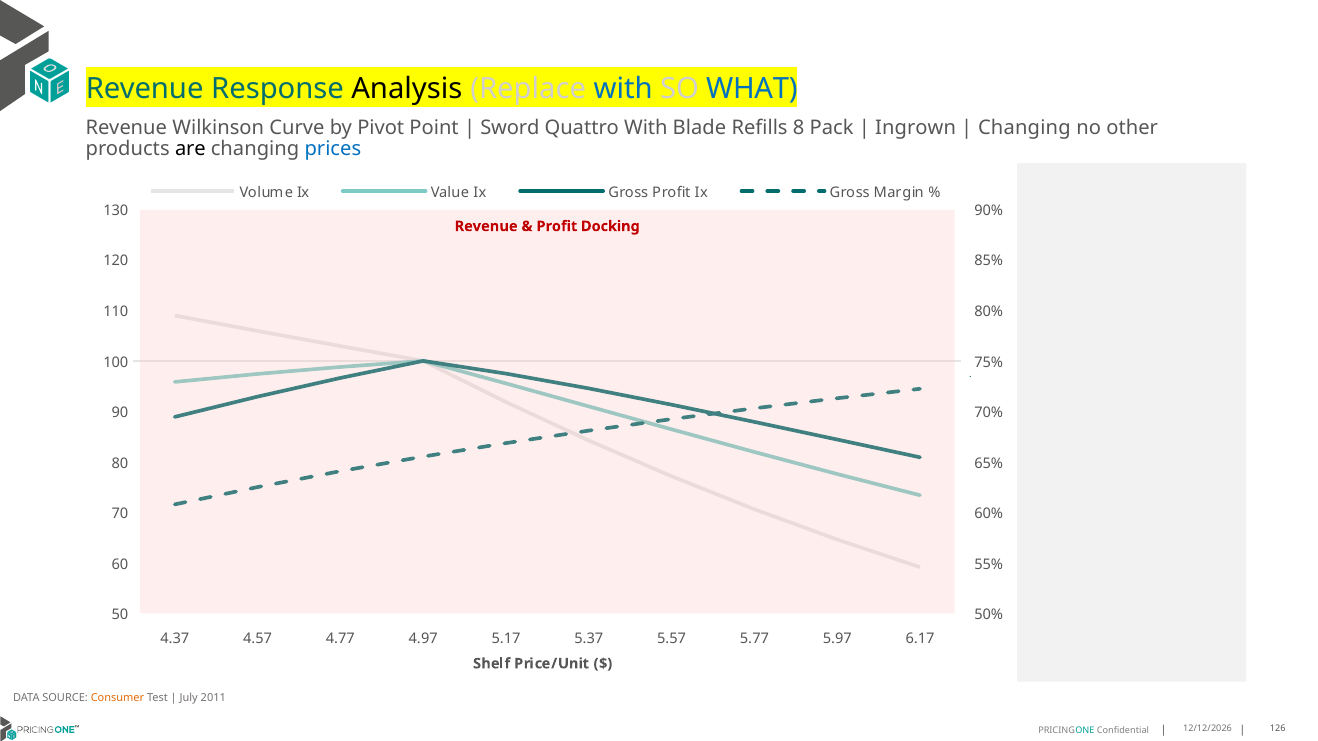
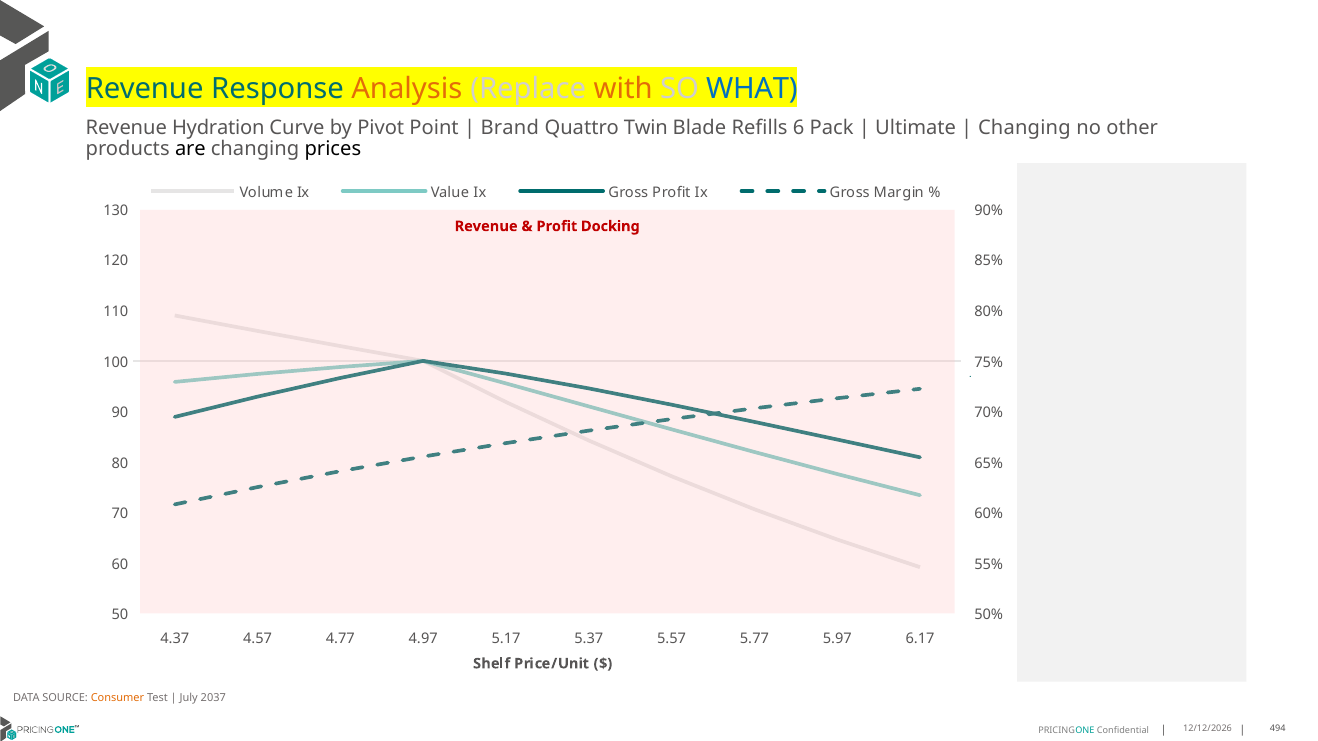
Analysis colour: black -> orange (407, 89)
with colour: blue -> orange (623, 89)
Wilkinson: Wilkinson -> Hydration (218, 128)
Sword: Sword -> Brand (510, 128)
Quattro With: With -> Twin (646, 128)
8: 8 -> 6 (799, 128)
Ingrown: Ingrown -> Ultimate (916, 128)
prices colour: blue -> black (333, 149)
2011: 2011 -> 2037 (213, 698)
126: 126 -> 494 (1278, 729)
